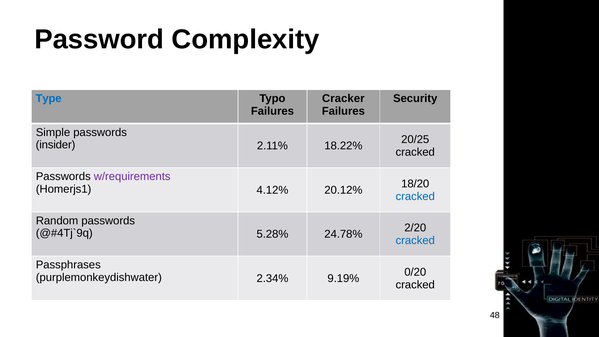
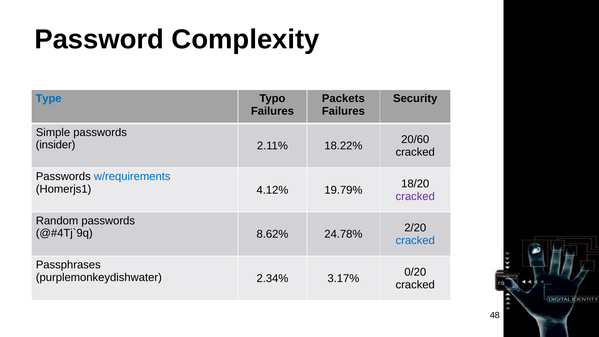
Cracker: Cracker -> Packets (343, 99)
20/25: 20/25 -> 20/60 (415, 140)
w/requirements colour: purple -> blue (132, 176)
20.12%: 20.12% -> 19.79% (343, 190)
cracked colour: blue -> purple (415, 196)
5.28%: 5.28% -> 8.62% (272, 234)
9.19%: 9.19% -> 3.17% (343, 278)
